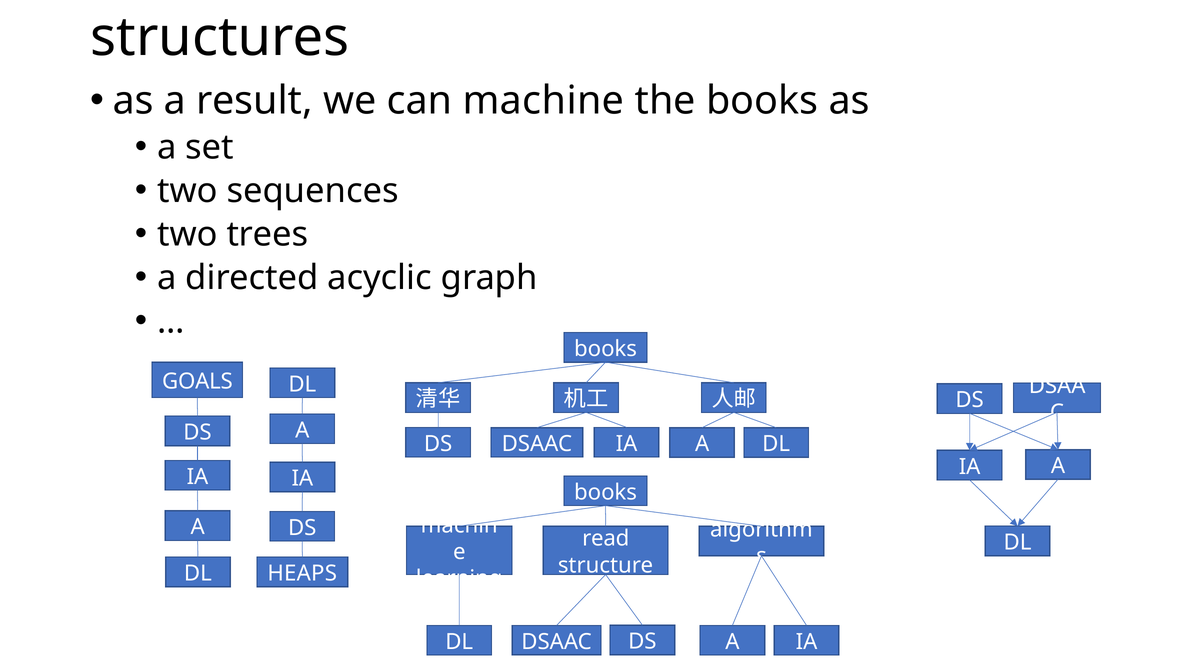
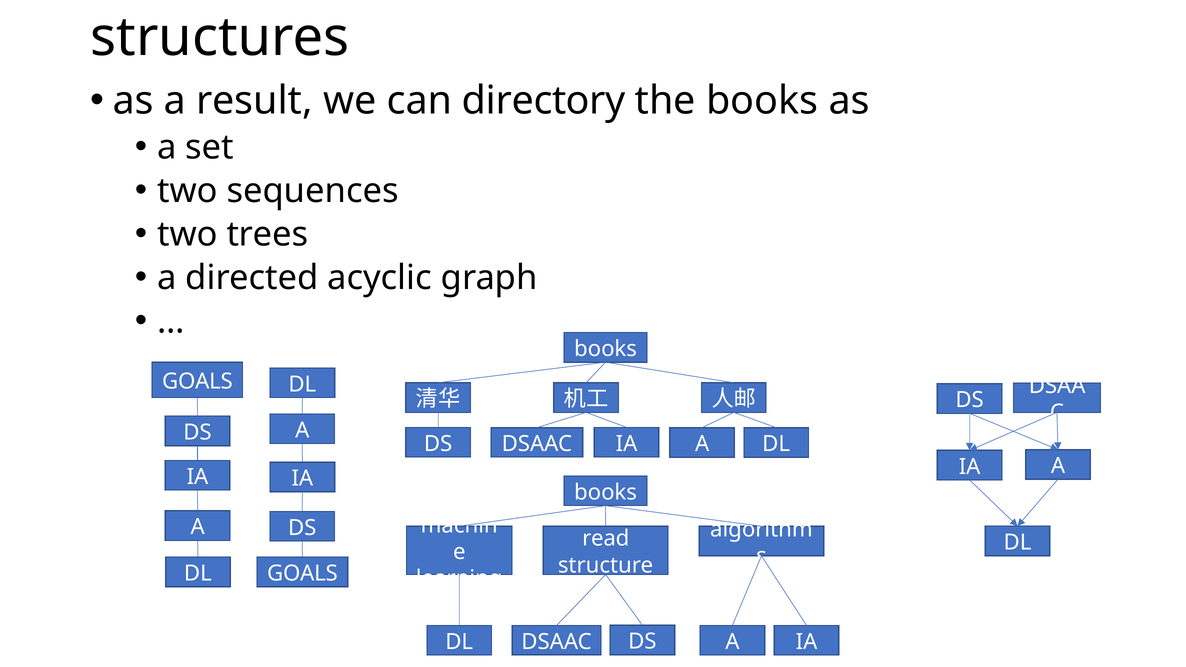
machine: machine -> directory (544, 101)
HEAPS: HEAPS -> GOALS (302, 573)
